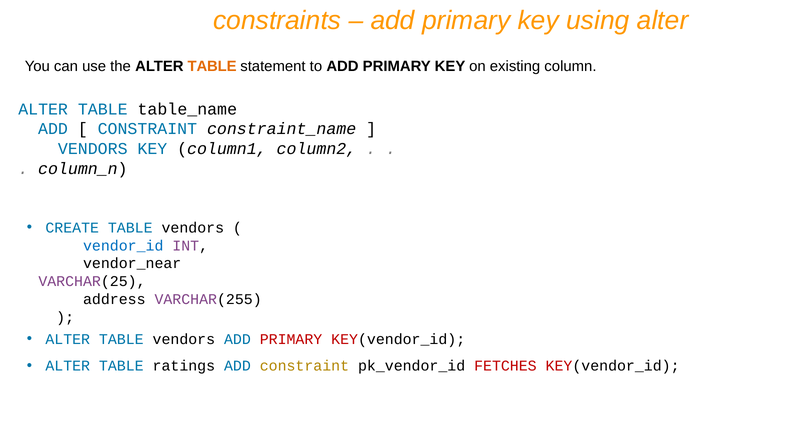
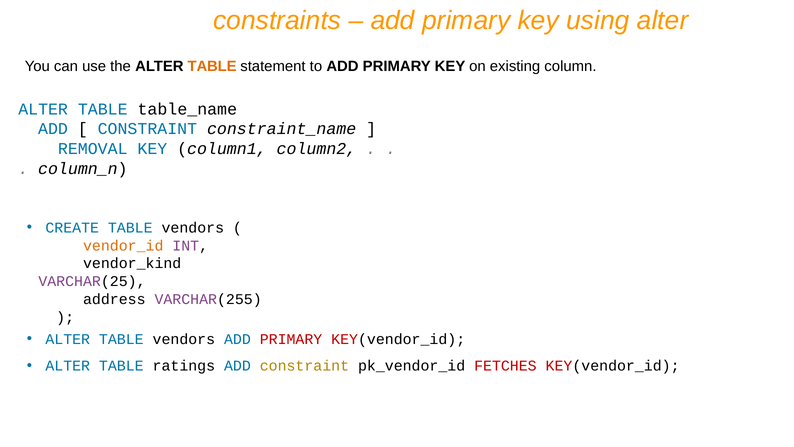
VENDORS: VENDORS -> REMOVAL (93, 149)
vendor_id colour: blue -> orange (123, 245)
vendor_near: vendor_near -> vendor_kind (132, 263)
